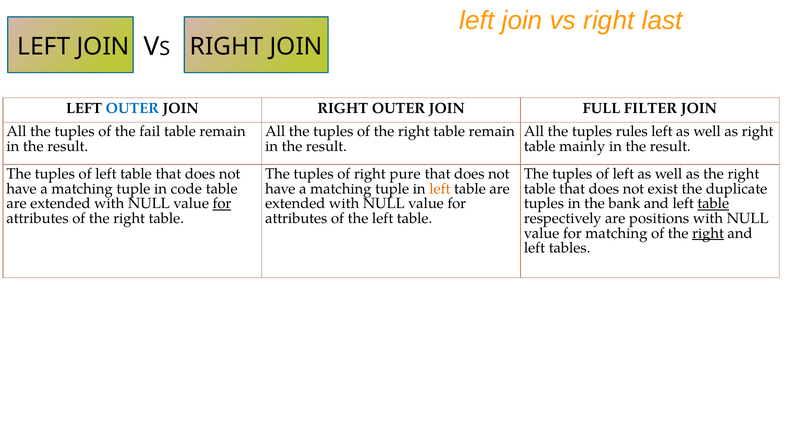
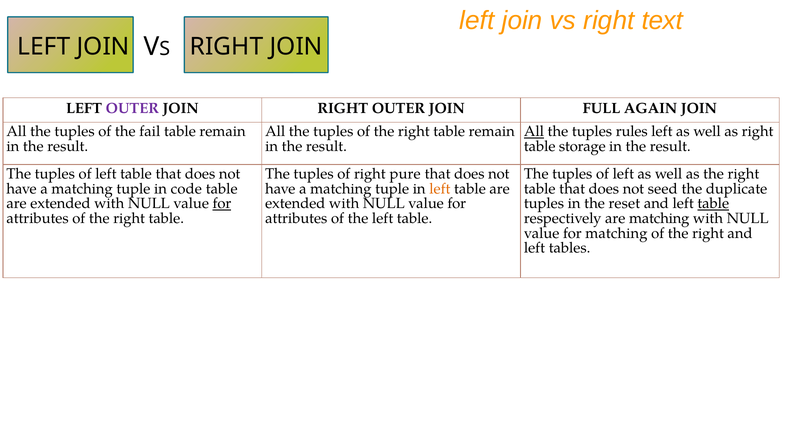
last: last -> text (662, 20)
OUTER colour: blue -> purple (132, 108)
FILTER: FILTER -> AGAIN (651, 108)
All underline: none -> present (534, 131)
mainly: mainly -> storage (582, 146)
exist: exist -> seed (663, 189)
bank: bank -> reset (624, 203)
are positions: positions -> matching (659, 218)
right underline: present -> none (708, 233)
